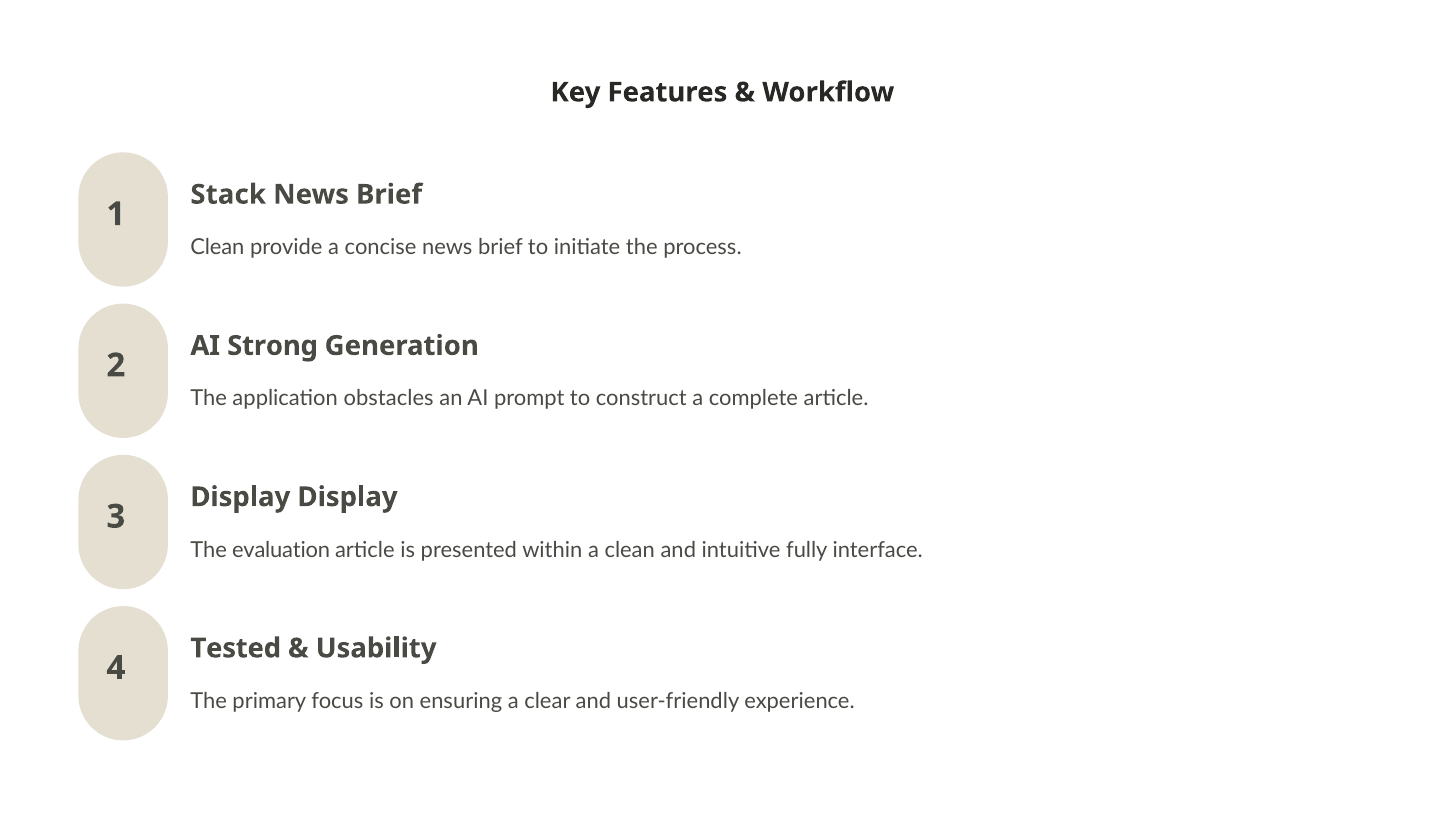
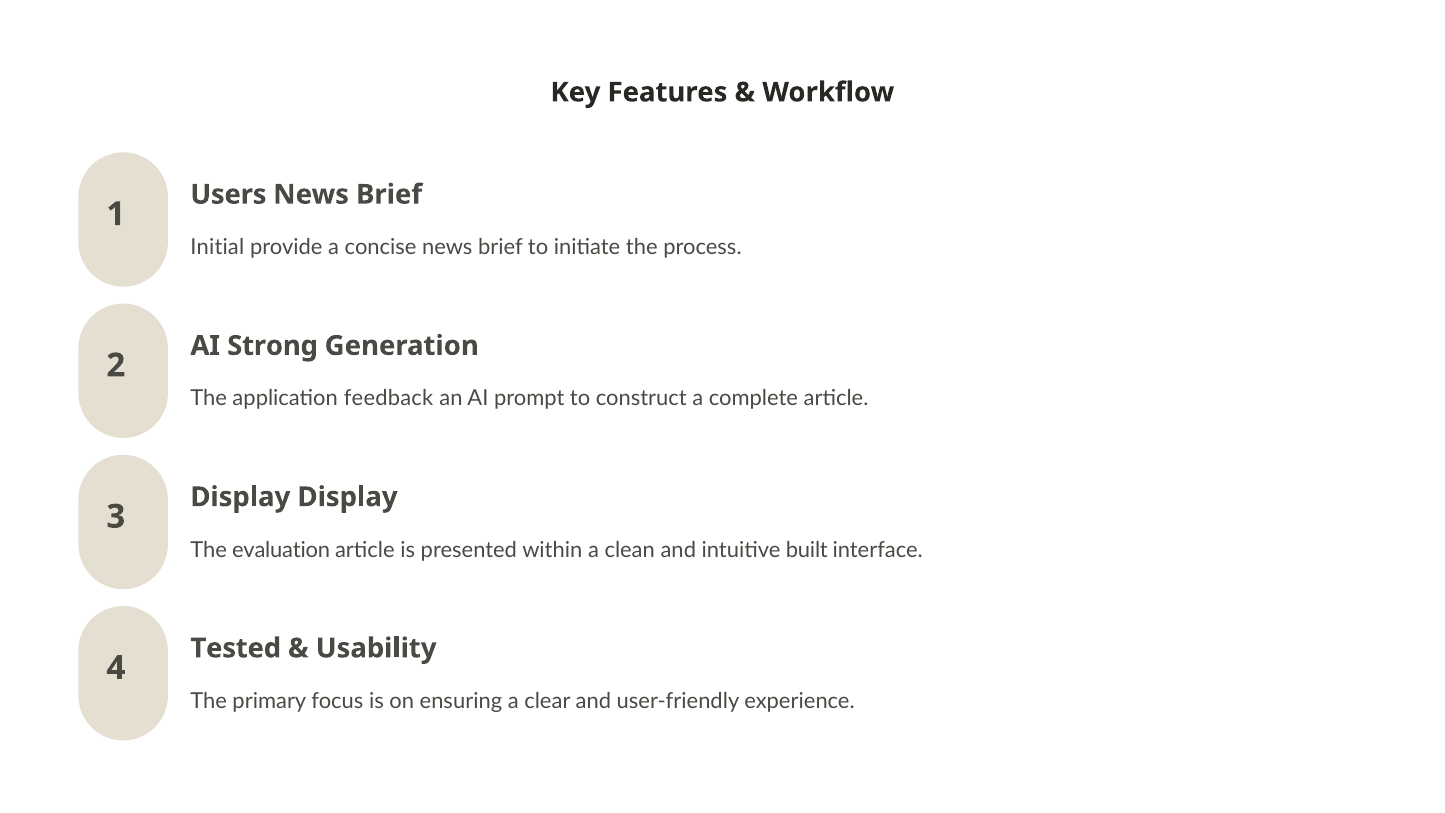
Stack: Stack -> Users (228, 195)
Clean: Clean -> Initial (217, 247)
obstacles: obstacles -> feedback (389, 398)
fully: fully -> built (807, 550)
